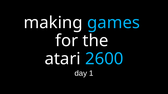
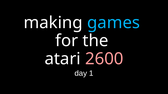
2600 colour: light blue -> pink (104, 59)
